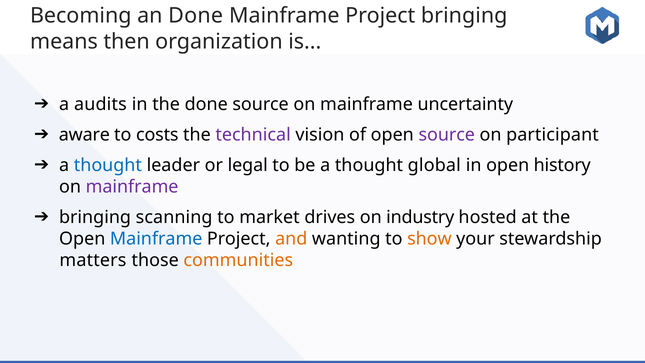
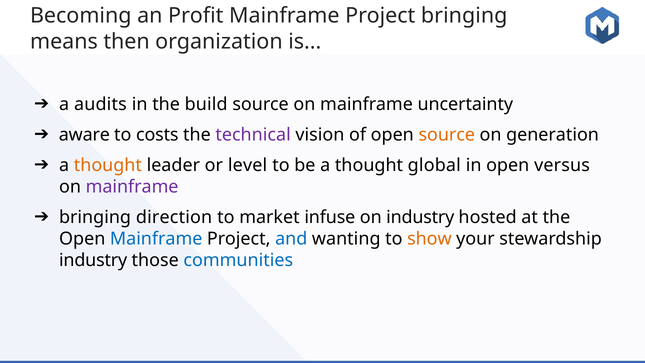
an Done: Done -> Profit (196, 16)
the done: done -> build (206, 104)
source colour: purple -> orange (447, 135)
participant: participant -> generation (553, 135)
thought colour: blue -> orange (108, 165)
legal: legal -> level (248, 165)
history: history -> versus (562, 165)
scanning: scanning -> direction (174, 217)
drives: drives -> infuse (330, 217)
and colour: orange -> blue (291, 239)
matters: matters -> industry (93, 260)
communities colour: orange -> blue (238, 260)
